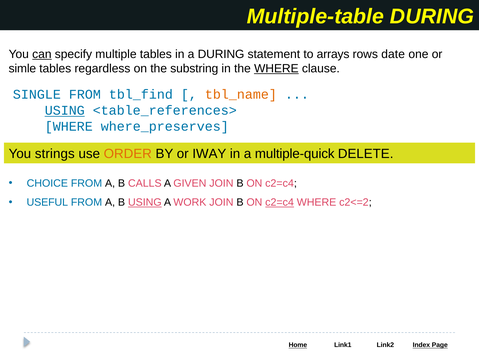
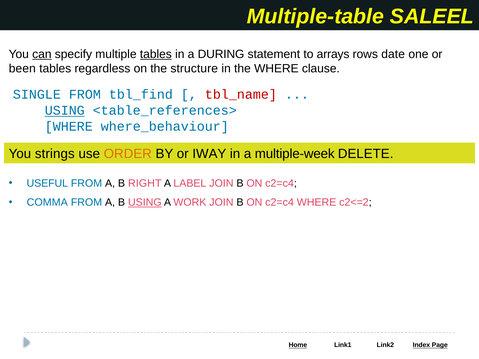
Multiple-table DURING: DURING -> SALEEL (432, 17)
tables underline: none -> present (156, 54)
simle: simle -> been (22, 69)
substring: substring -> structure (194, 69)
WHERE underline: present -> none (276, 69)
tbl_name colour: orange -> red (241, 95)
where_preserves: where_preserves -> where_behaviour (165, 127)
multiple-quick: multiple-quick -> multiple-week (295, 154)
CHOICE: CHOICE -> USEFUL (47, 183)
CALLS: CALLS -> RIGHT (145, 183)
GIVEN: GIVEN -> LABEL (190, 183)
USEFUL: USEFUL -> COMMA (47, 203)
c2=c4 underline: present -> none (280, 203)
